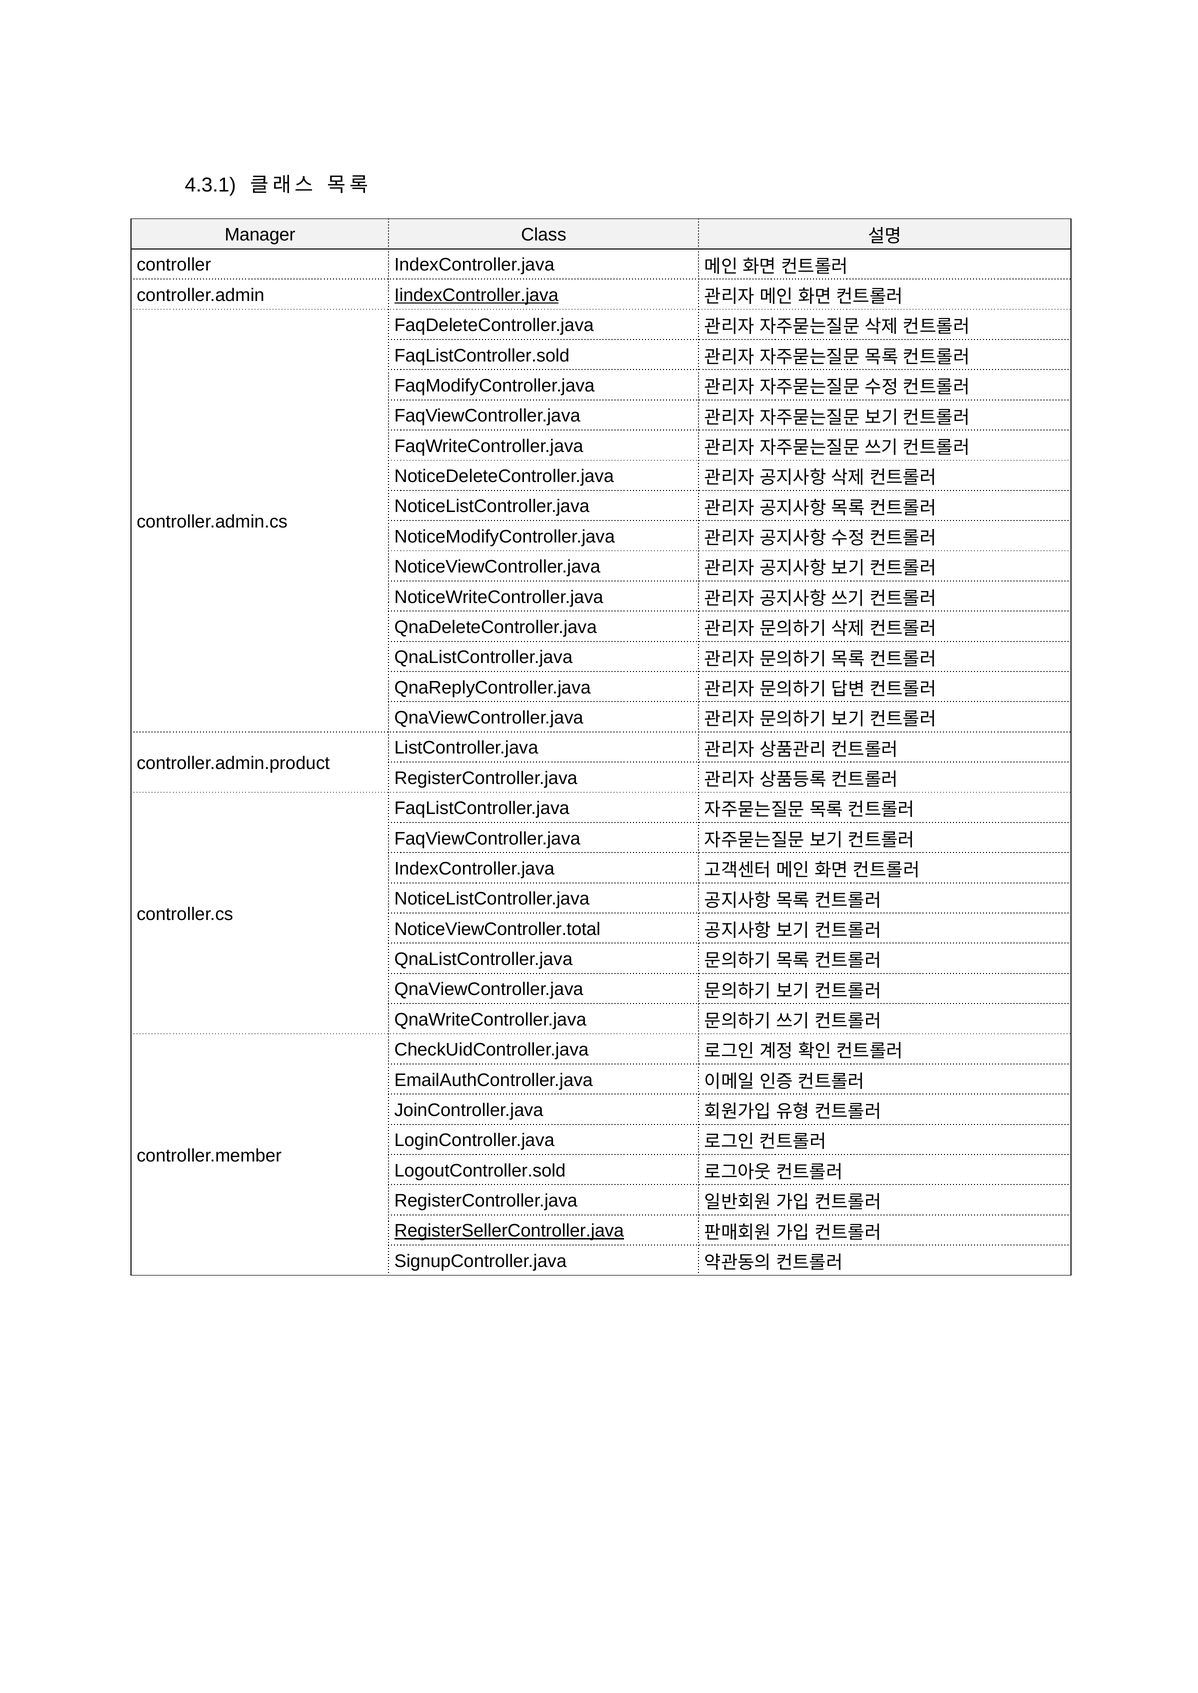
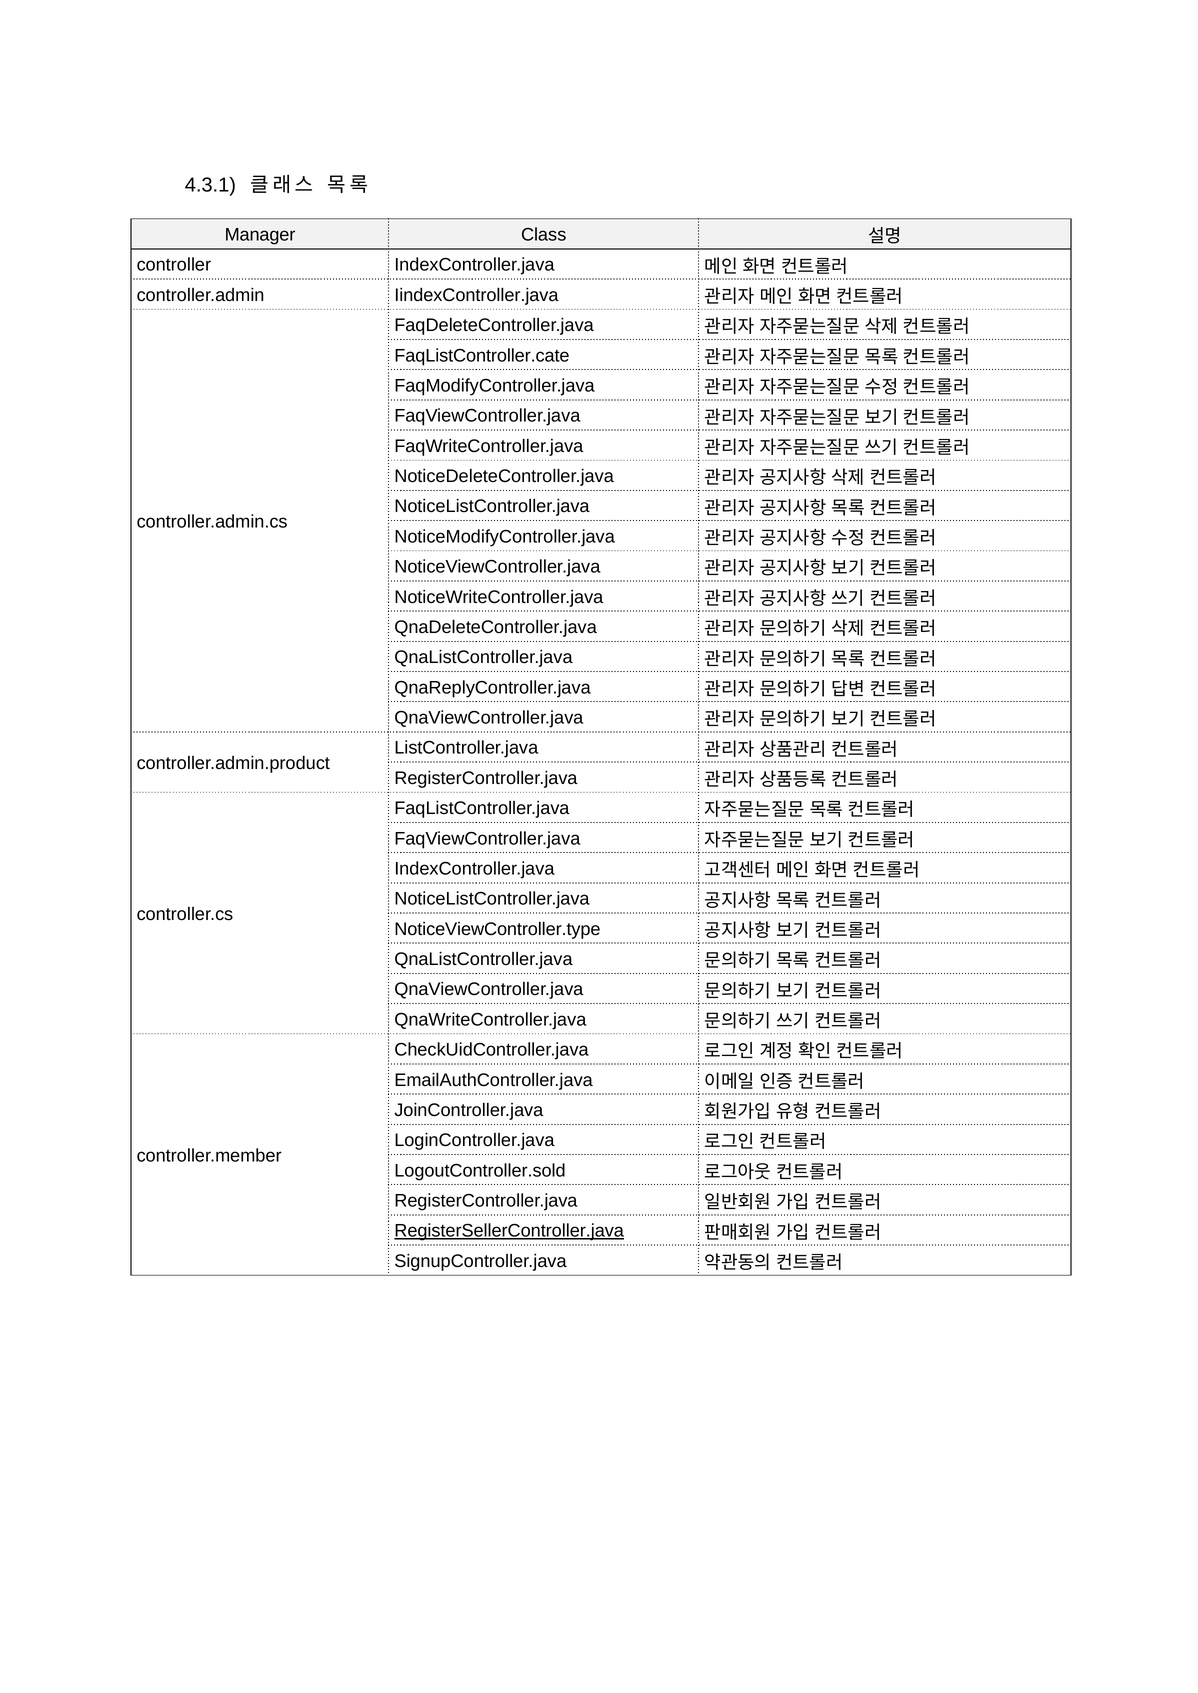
IindexController.java underline: present -> none (476, 295)
FaqListController.sold: FaqListController.sold -> FaqListController.cate (482, 356)
NoticeViewController.total: NoticeViewController.total -> NoticeViewController.type (497, 929)
